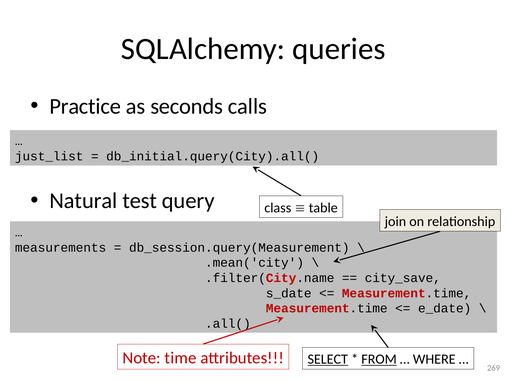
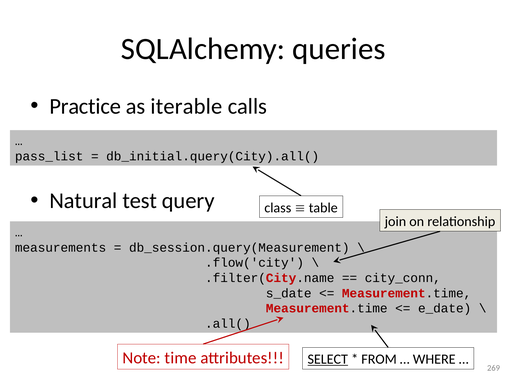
seconds: seconds -> iterable (186, 106)
just_list: just_list -> pass_list (49, 156)
.mean('city: .mean('city -> .flow('city (255, 263)
city_save: city_save -> city_conn (403, 278)
FROM underline: present -> none (379, 360)
